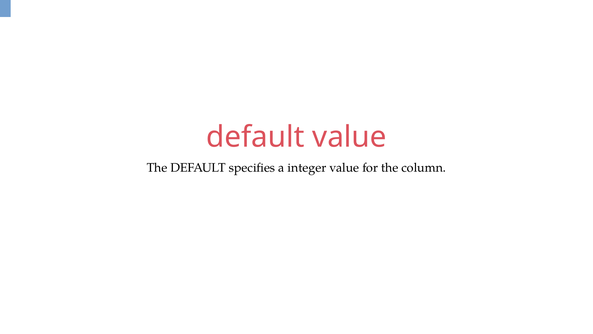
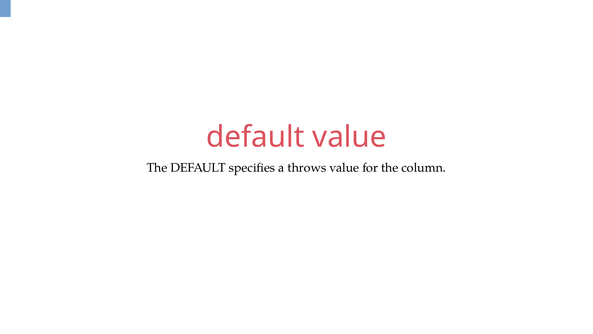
integer: integer -> throws (307, 168)
